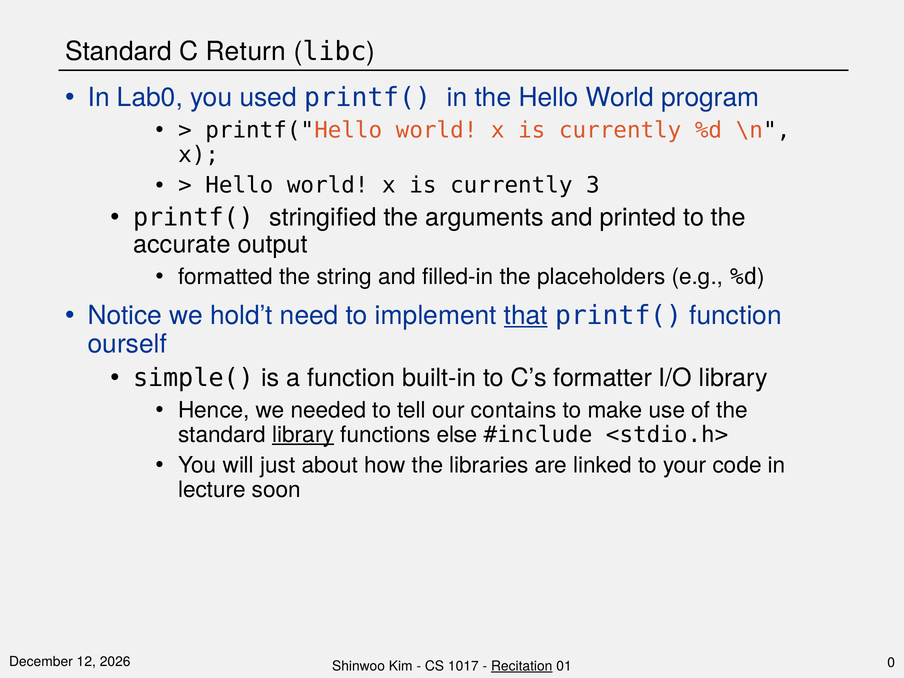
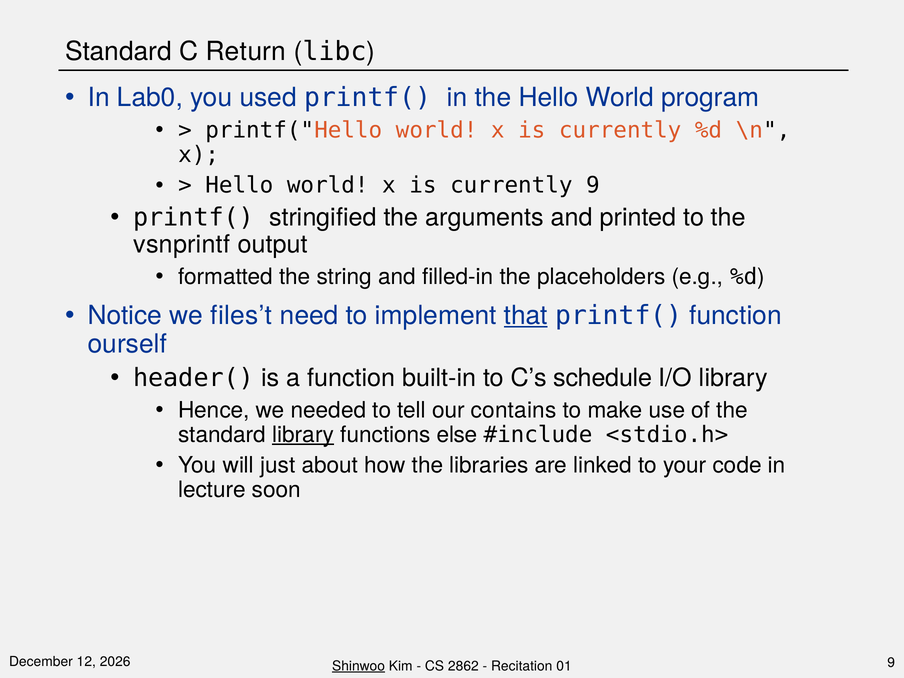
currently 3: 3 -> 9 (593, 185)
accurate: accurate -> vsnprintf (182, 245)
hold’t: hold’t -> files’t (241, 316)
simple(: simple( -> header( (194, 378)
formatter: formatter -> schedule (603, 378)
0: 0 -> 9 (891, 663)
Shinwoo underline: none -> present (359, 666)
1017: 1017 -> 2862 (463, 666)
Recitation underline: present -> none (522, 666)
